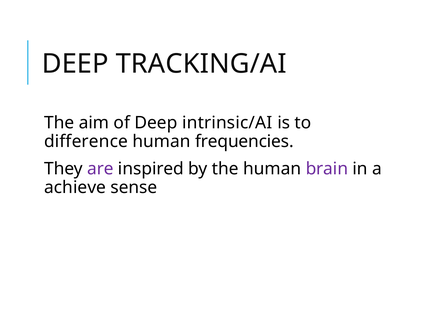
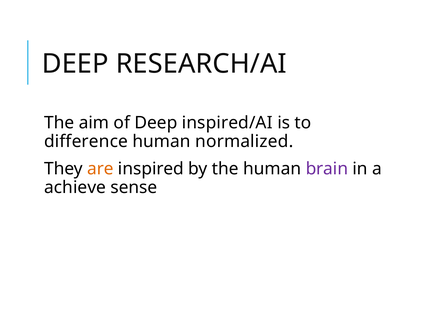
TRACKING/AI: TRACKING/AI -> RESEARCH/AI (201, 64)
intrinsic/AI: intrinsic/AI -> inspired/AI (227, 123)
frequencies: frequencies -> normalized (244, 142)
are colour: purple -> orange (100, 169)
